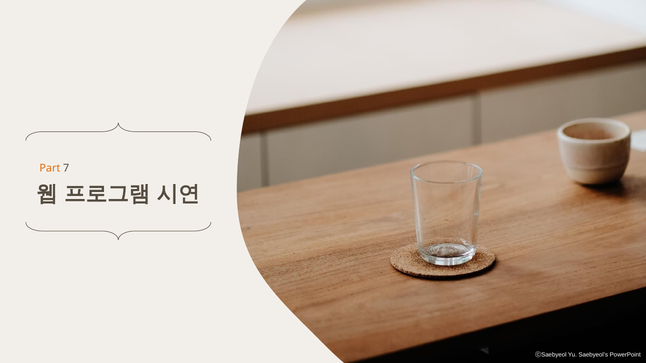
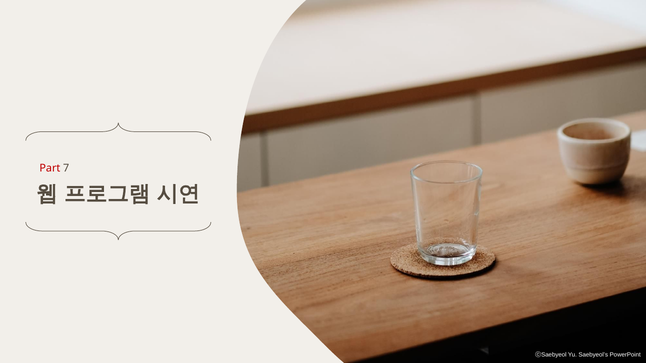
Part colour: orange -> red (50, 168)
